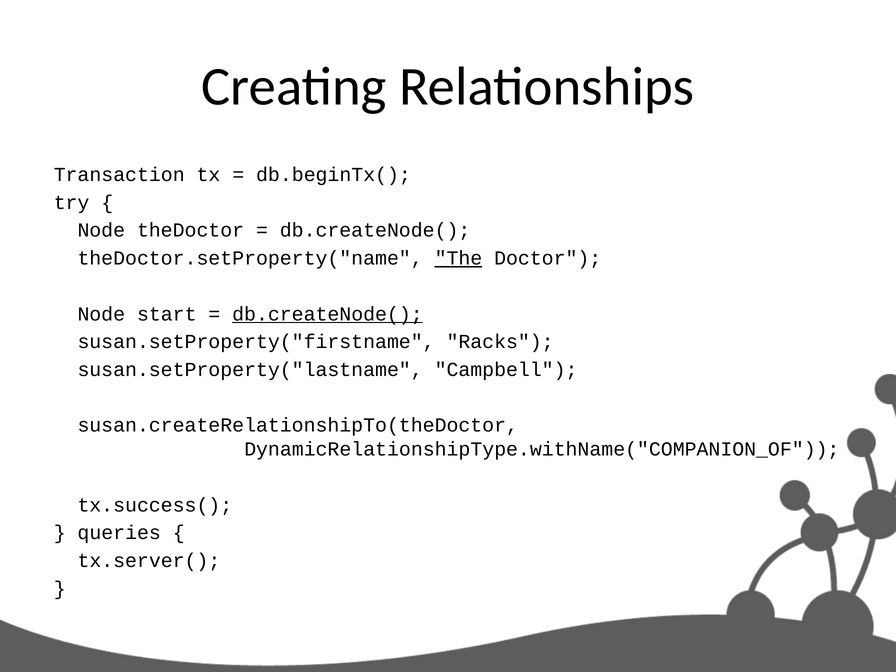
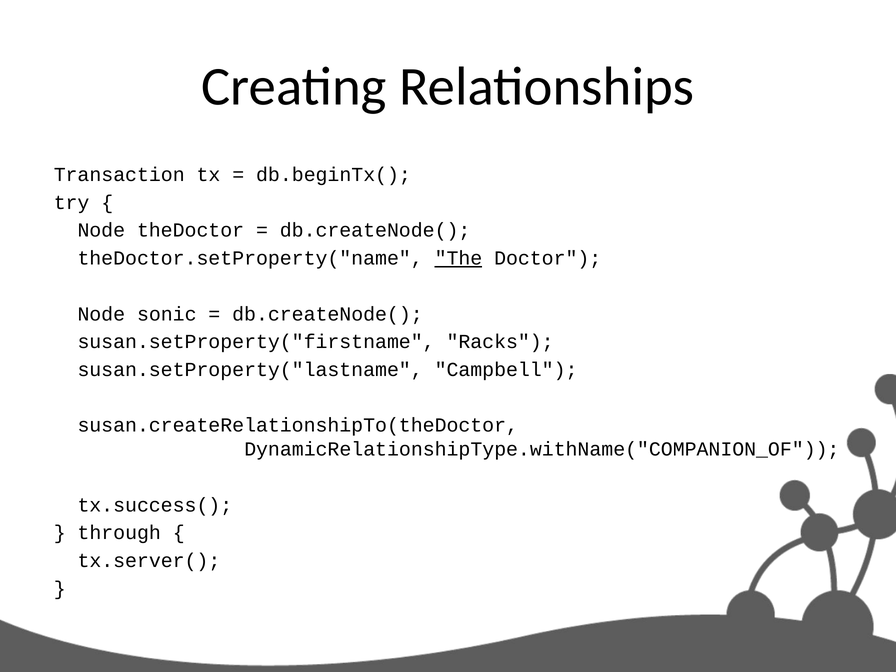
start: start -> sonic (167, 314)
db.createNode( underline: present -> none (327, 314)
queries: queries -> through (119, 533)
